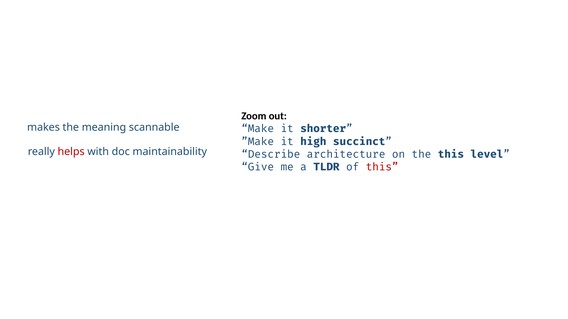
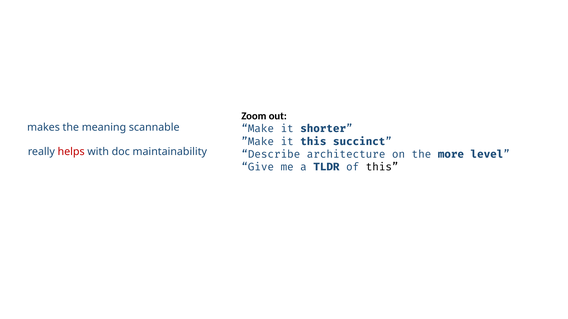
it high: high -> this (313, 142)
the this: this -> more (451, 155)
this colour: red -> black (382, 167)
